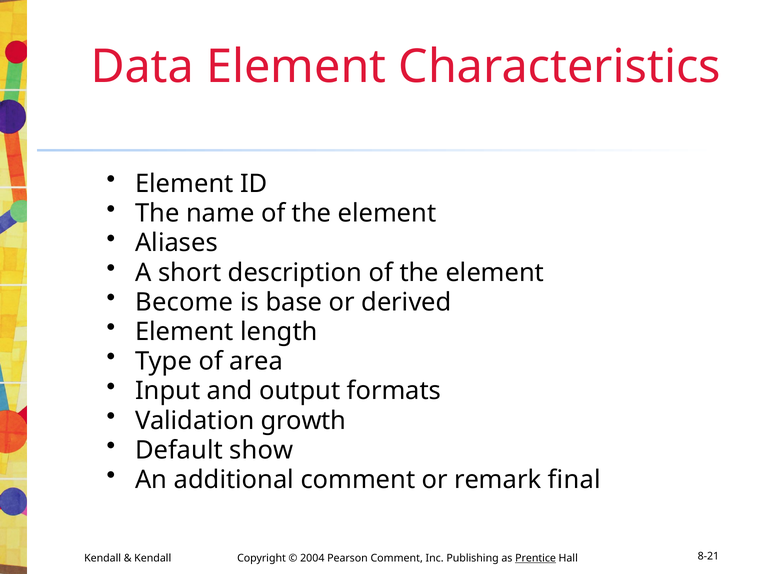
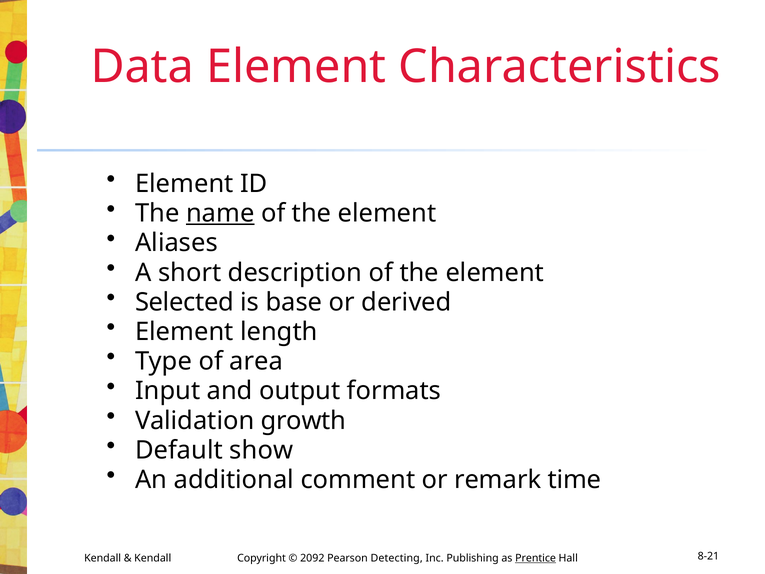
name underline: none -> present (220, 213)
Become: Become -> Selected (185, 302)
final: final -> time (574, 480)
2004: 2004 -> 2092 (312, 558)
Pearson Comment: Comment -> Detecting (397, 558)
